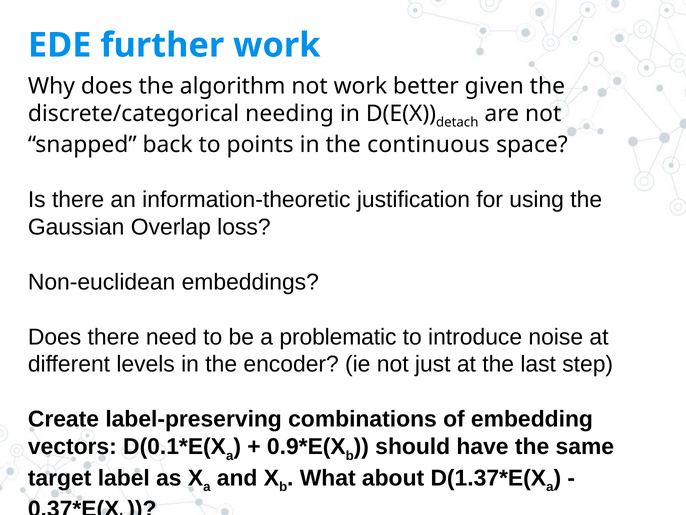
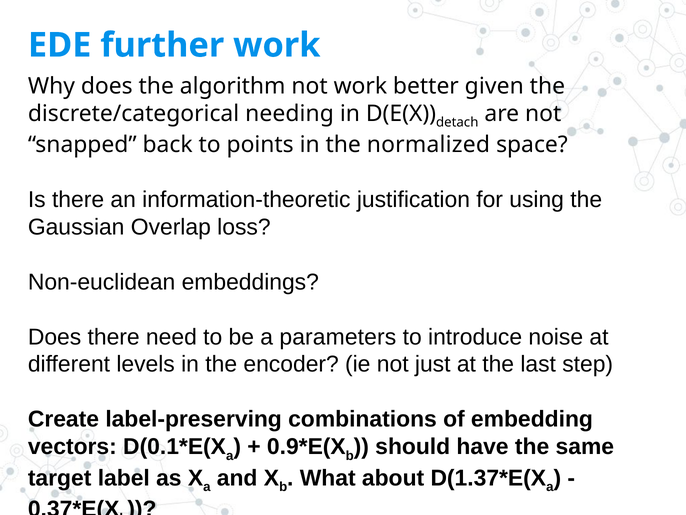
continuous: continuous -> normalized (428, 145)
problematic: problematic -> parameters (338, 337)
